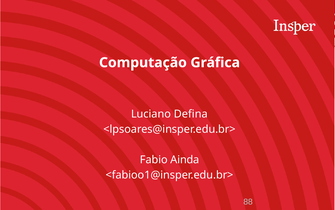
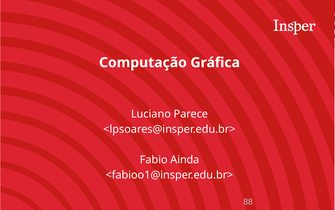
Defina: Defina -> Parece (191, 114)
